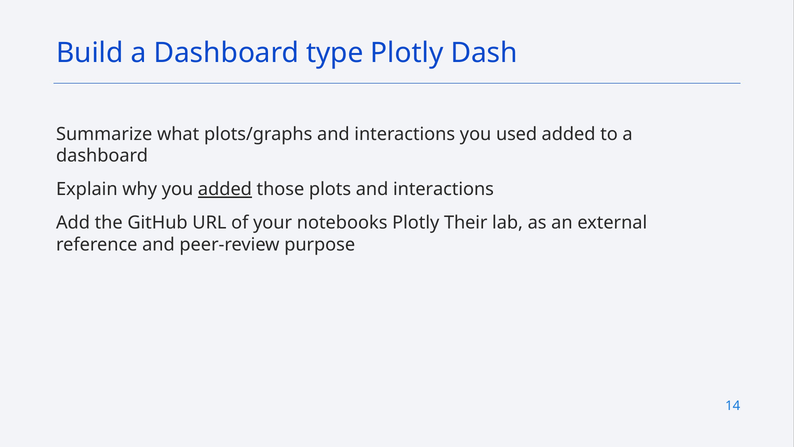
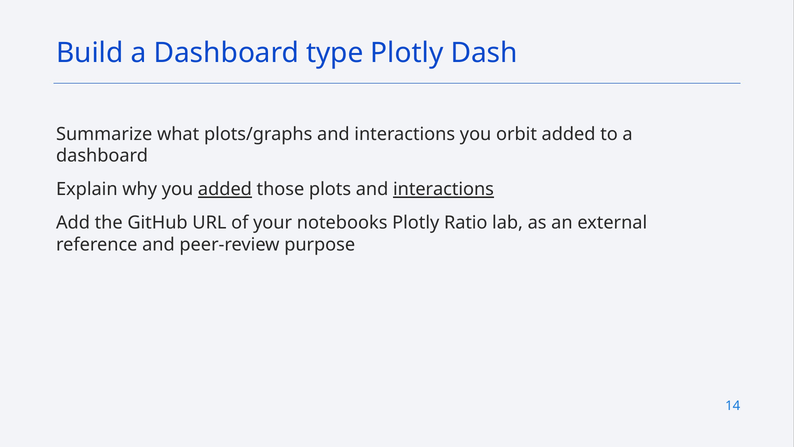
used: used -> orbit (516, 134)
interactions underline: none -> present (444, 189)
Their: Their -> Ratio (466, 223)
